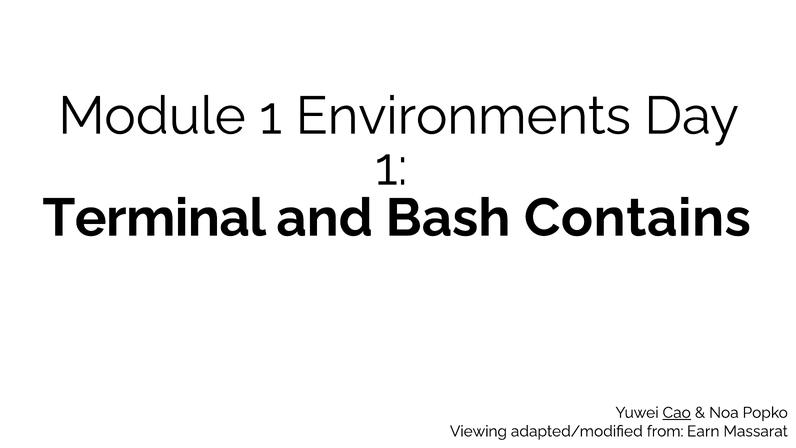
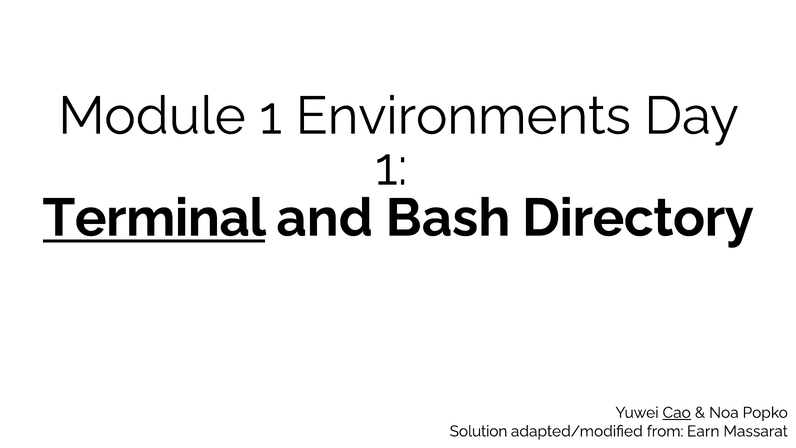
Terminal underline: none -> present (154, 218)
Contains: Contains -> Directory (638, 218)
Viewing: Viewing -> Solution (478, 431)
